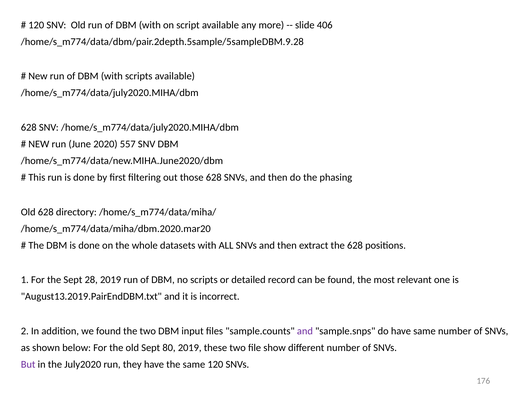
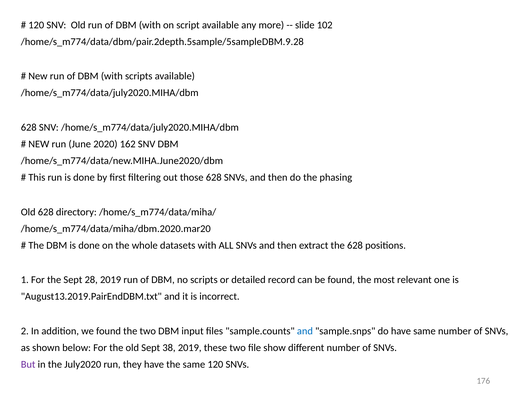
406: 406 -> 102 (325, 25)
557: 557 -> 162 (128, 144)
and colour: purple -> blue (305, 331)
80: 80 -> 38 (169, 348)
